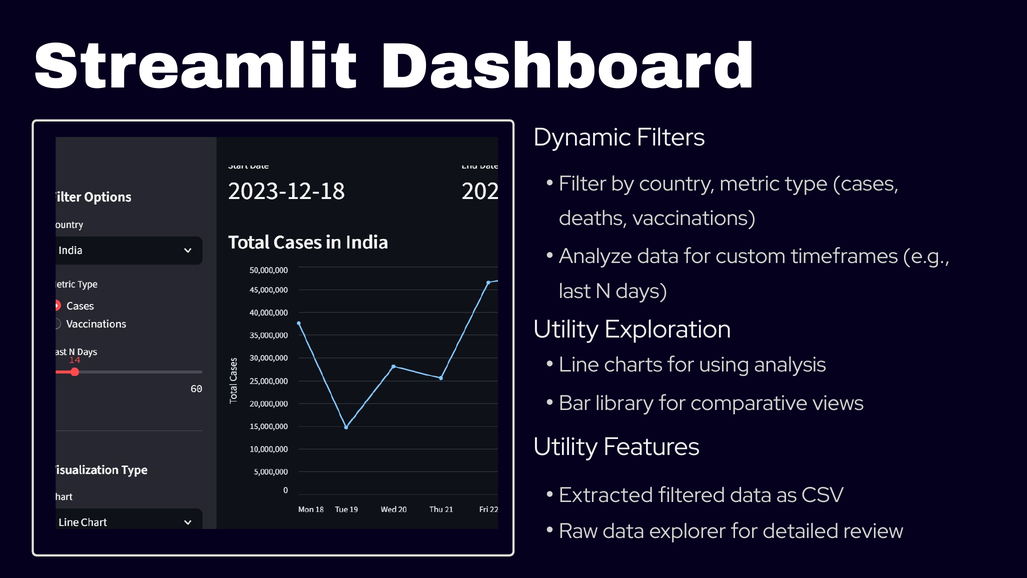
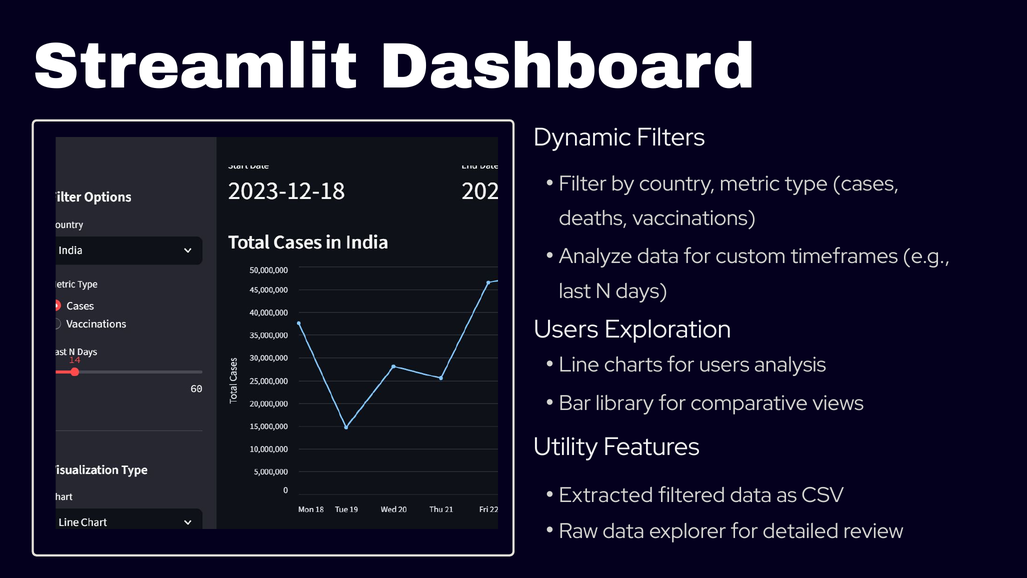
Utility: Utility -> Users (566, 329)
for using: using -> users (724, 365)
